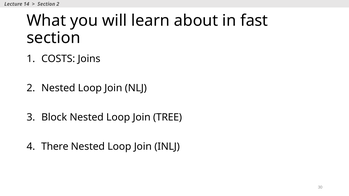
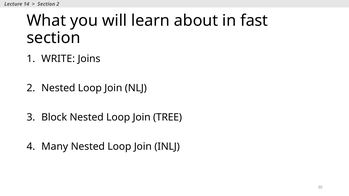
COSTS: COSTS -> WRITE (58, 59)
There: There -> Many (55, 147)
